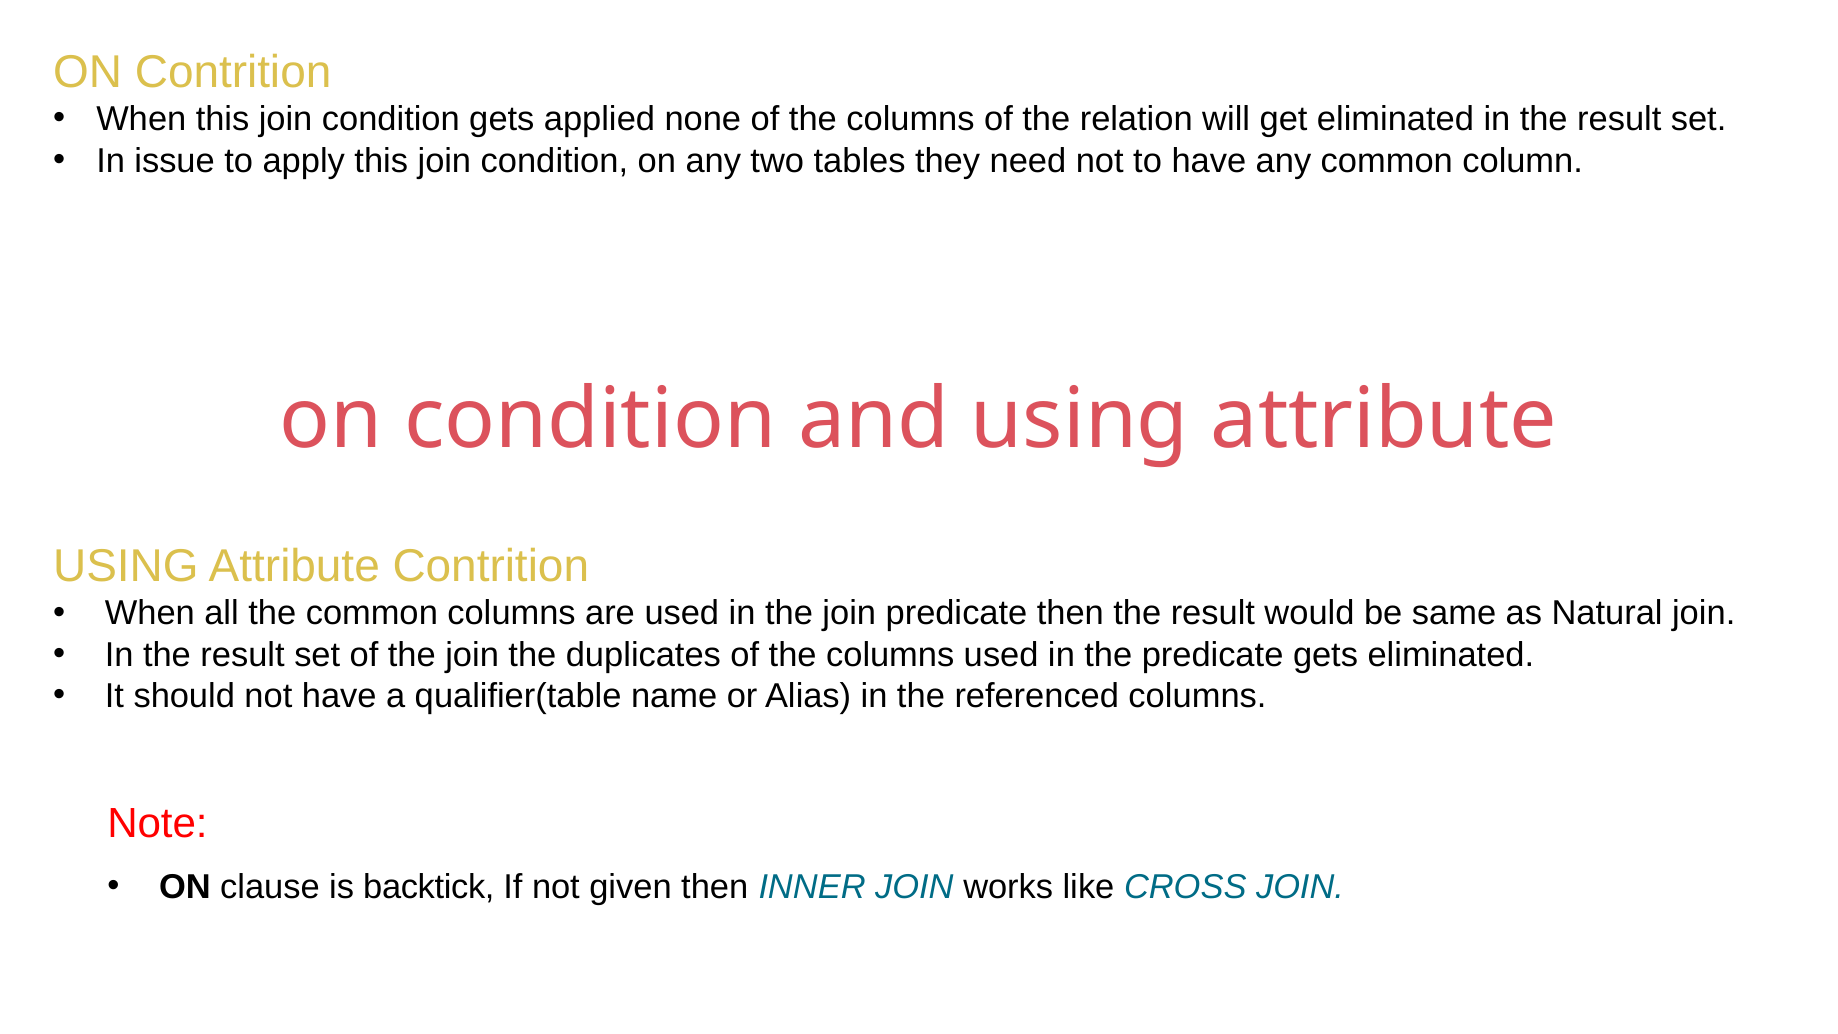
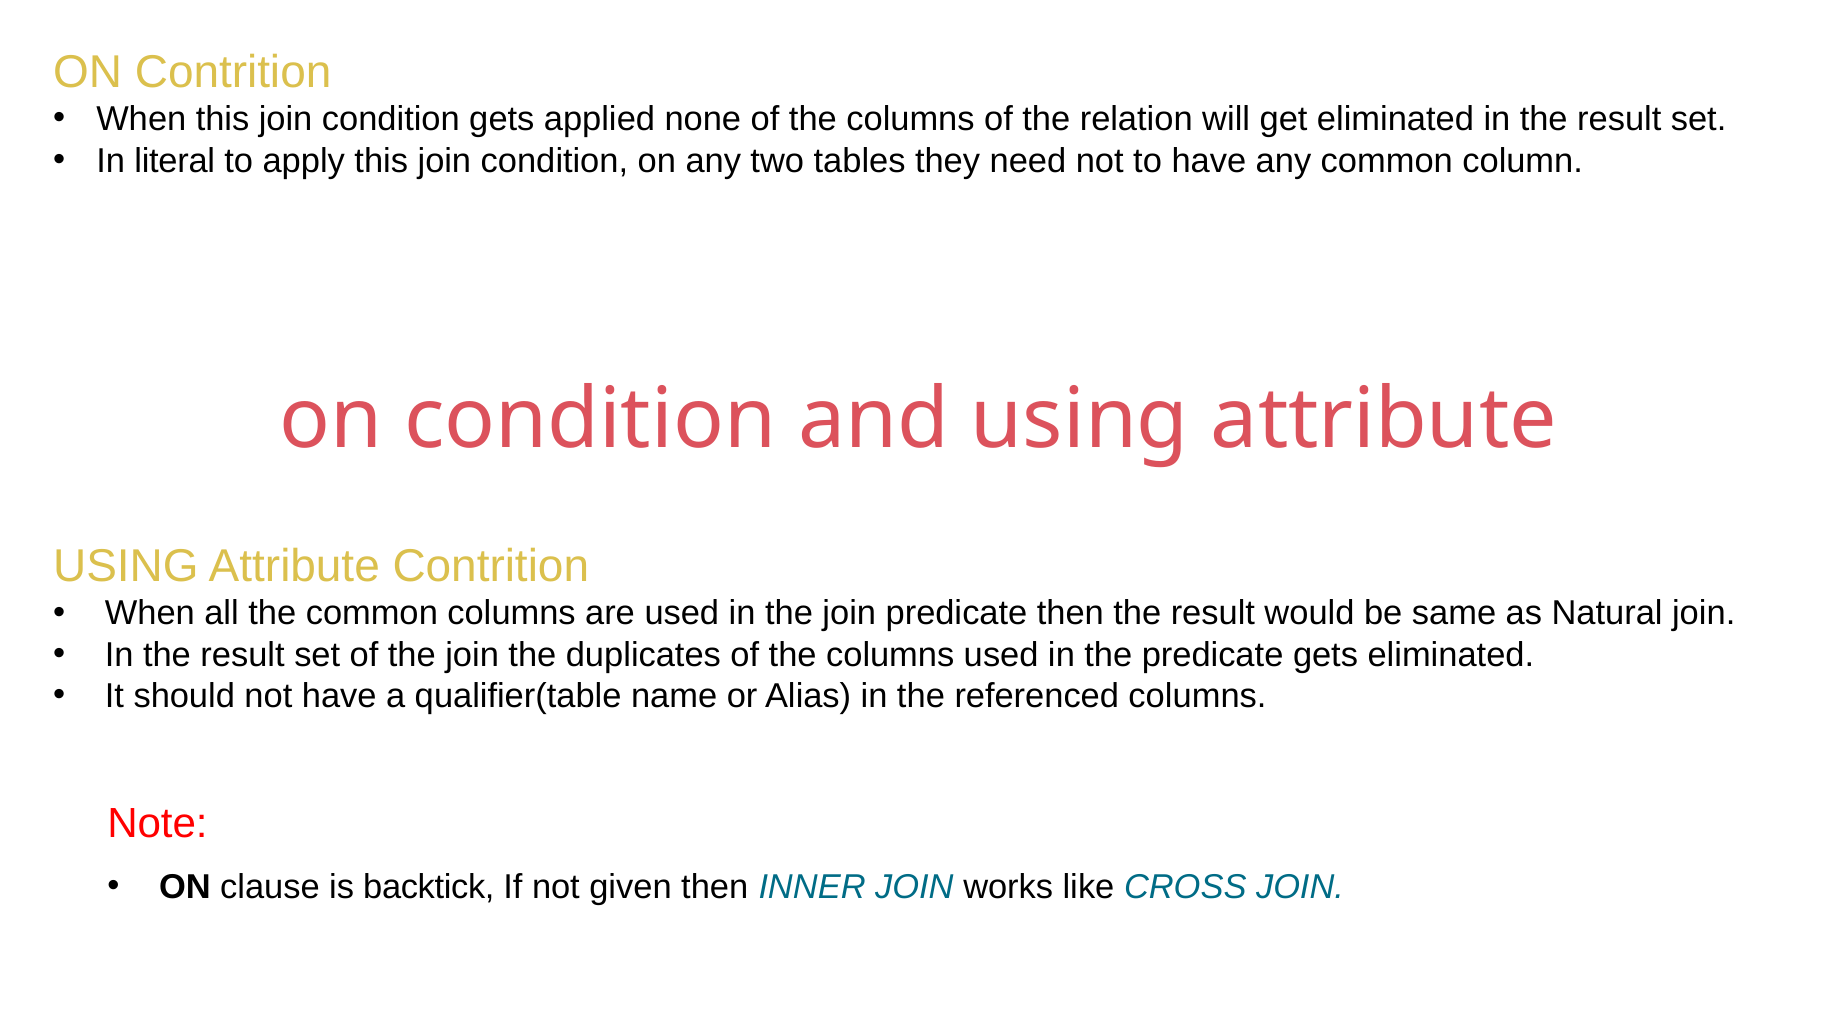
issue: issue -> literal (175, 161)
